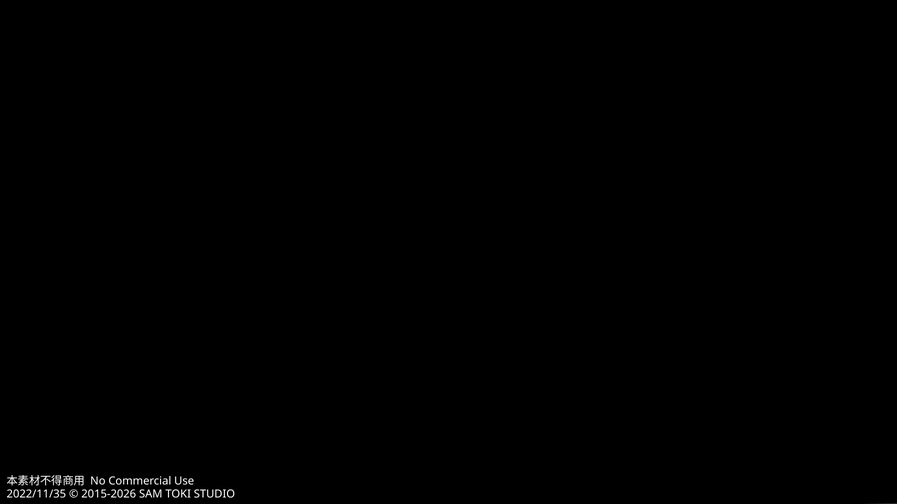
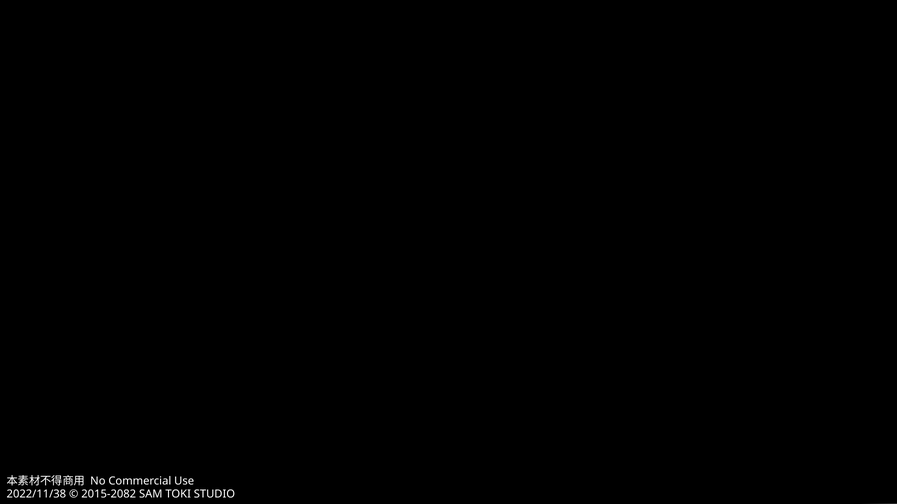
2022/11/35: 2022/11/35 -> 2022/11/38 (36, 495)
2015-2026: 2015-2026 -> 2015-2082 (109, 495)
